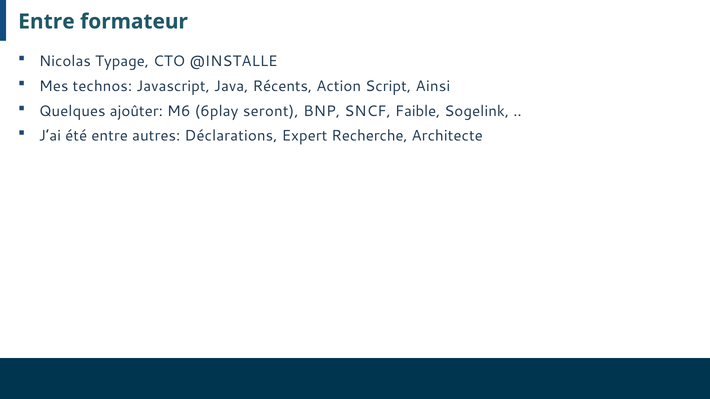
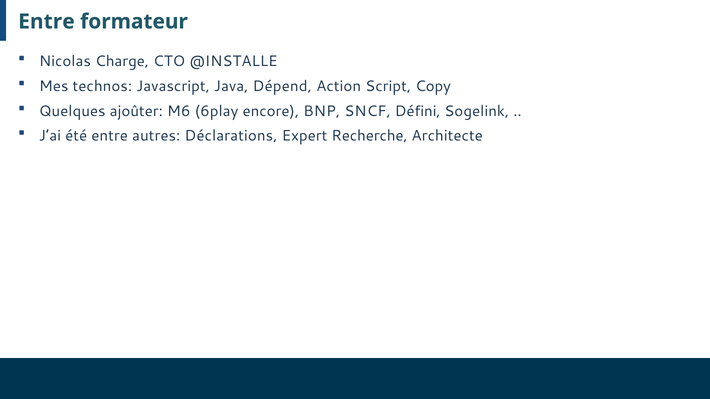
Typage: Typage -> Charge (122, 61)
Récents: Récents -> Dépend (282, 86)
Ainsi: Ainsi -> Copy (433, 86)
seront: seront -> encore (271, 111)
Faible: Faible -> Défini (418, 111)
